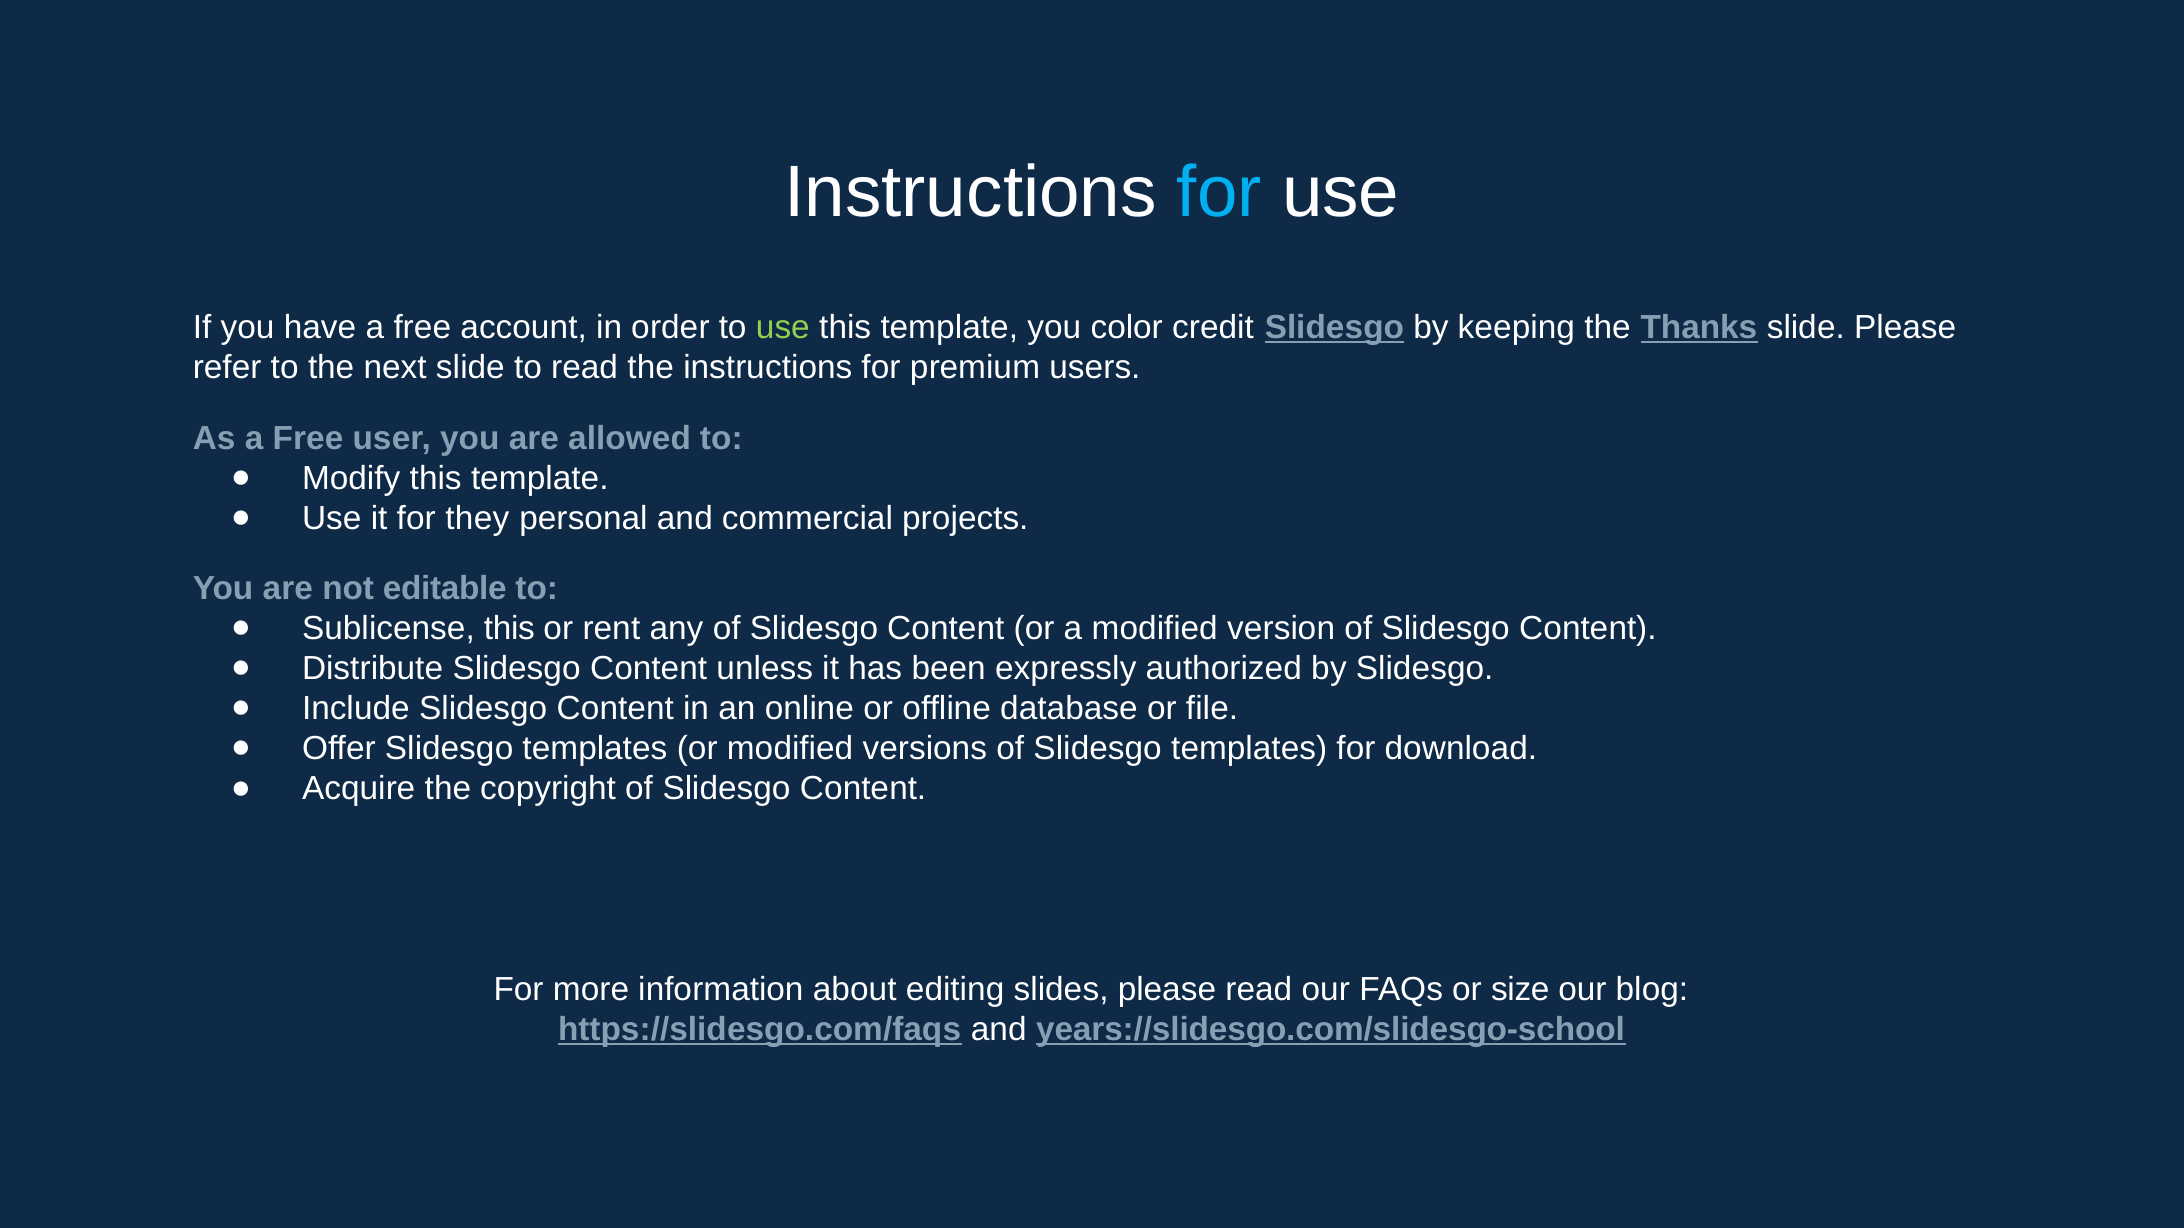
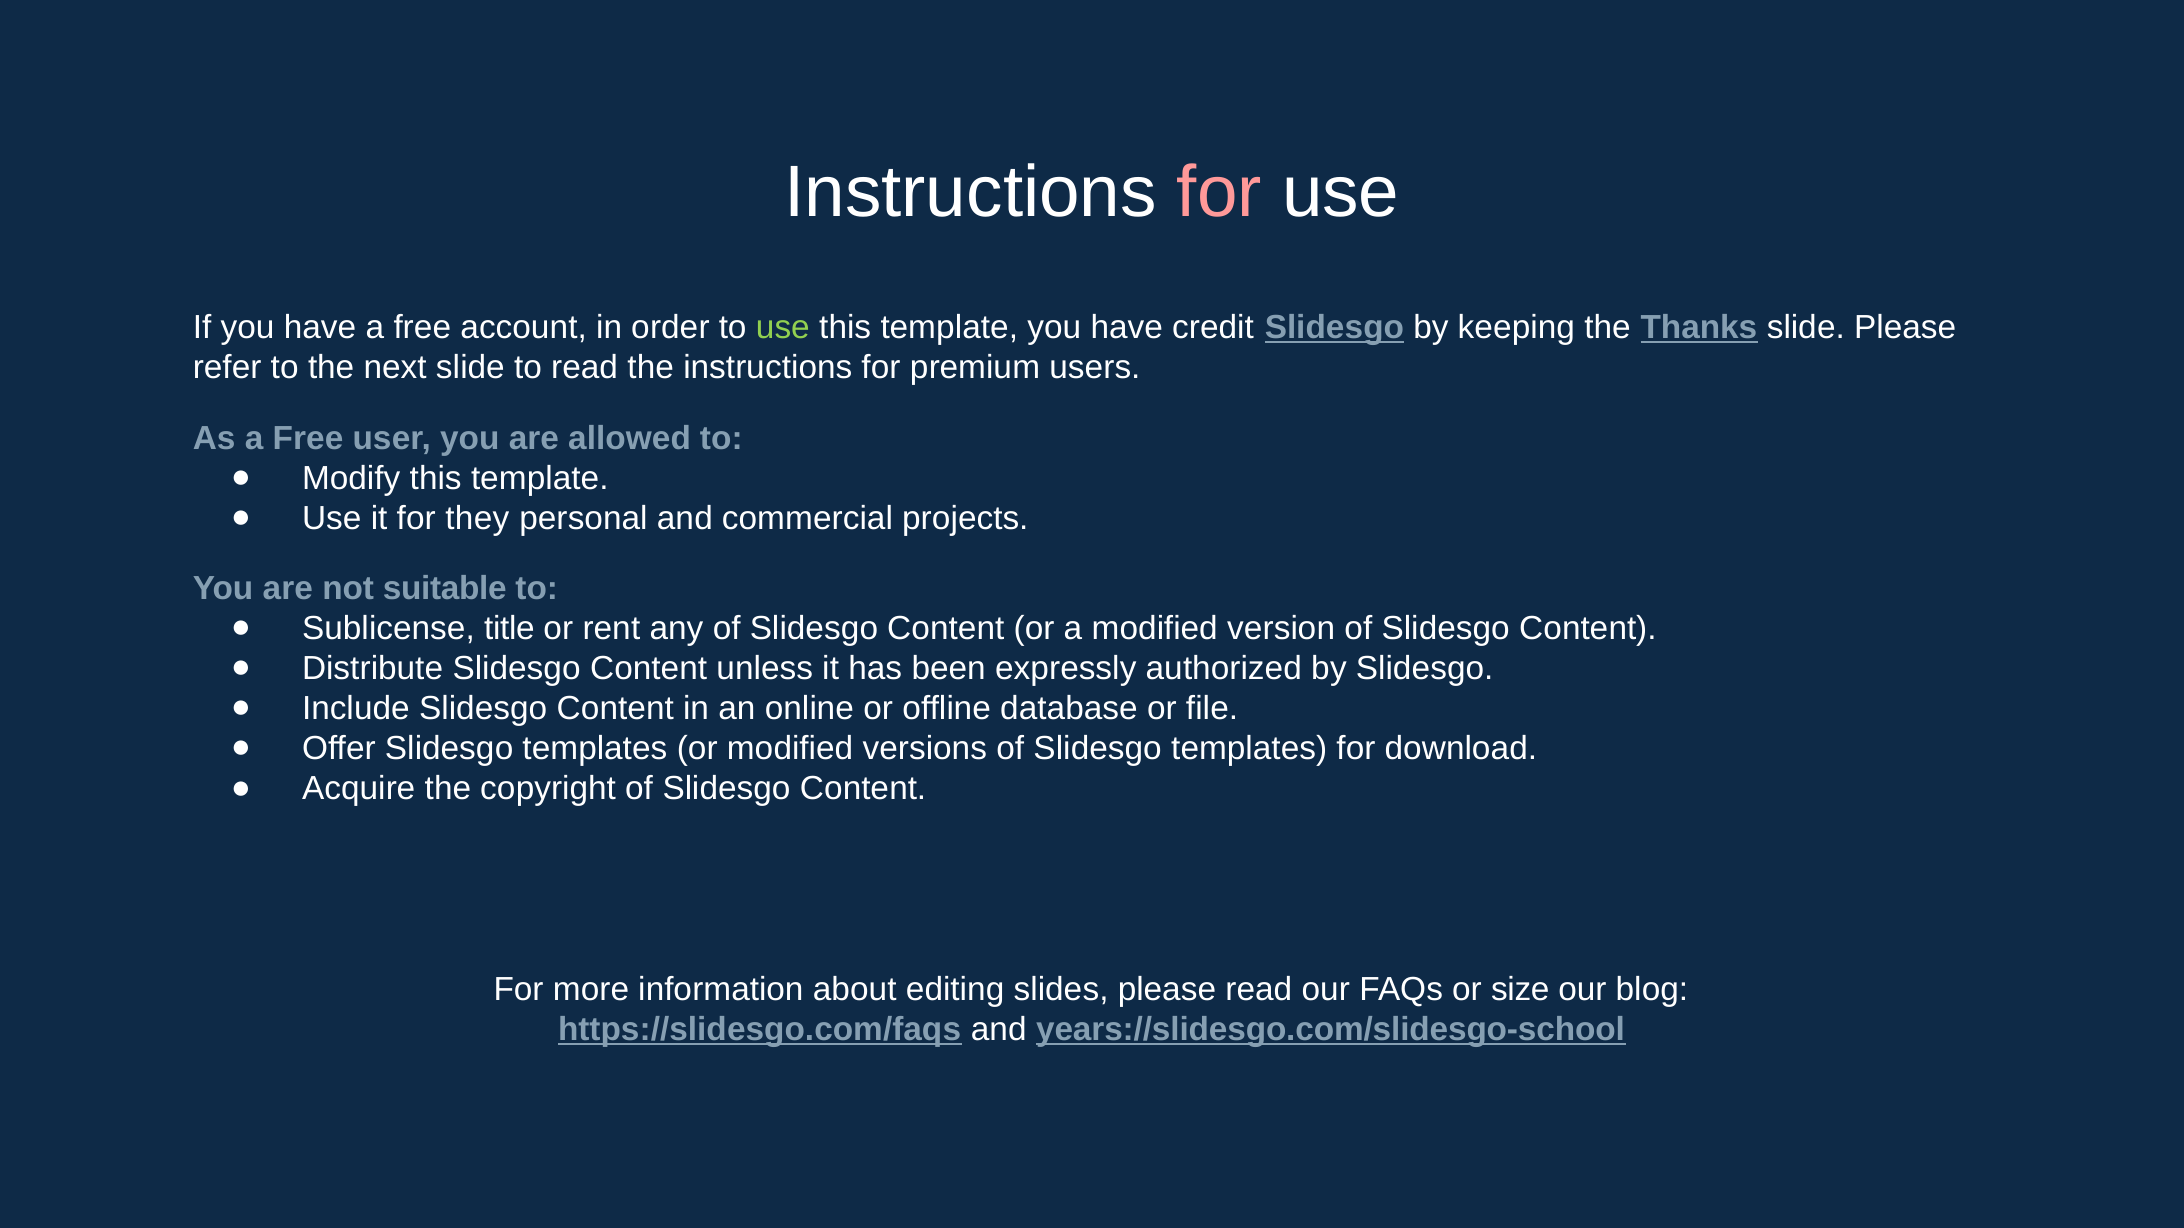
for colour: light blue -> pink (1219, 193)
template you color: color -> have (1127, 328)
editable: editable -> suitable (445, 589)
Sublicense this: this -> title (509, 629)
